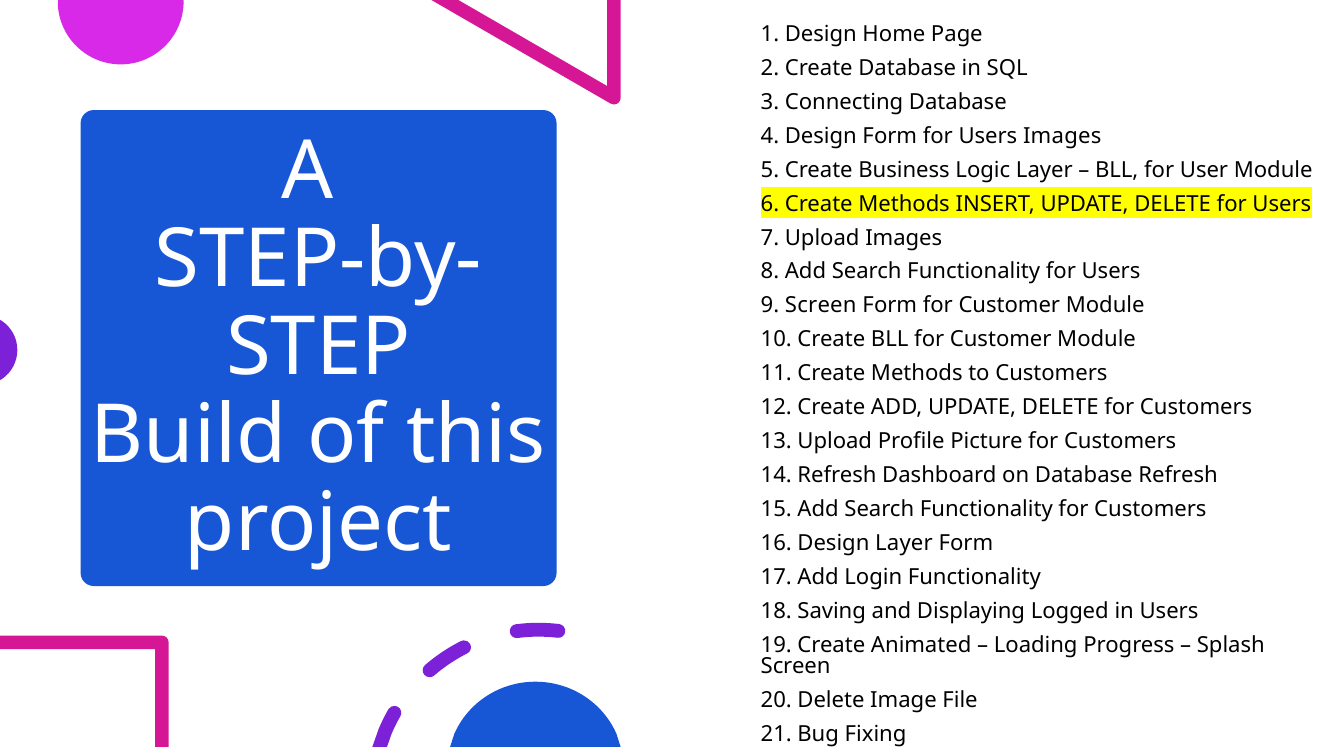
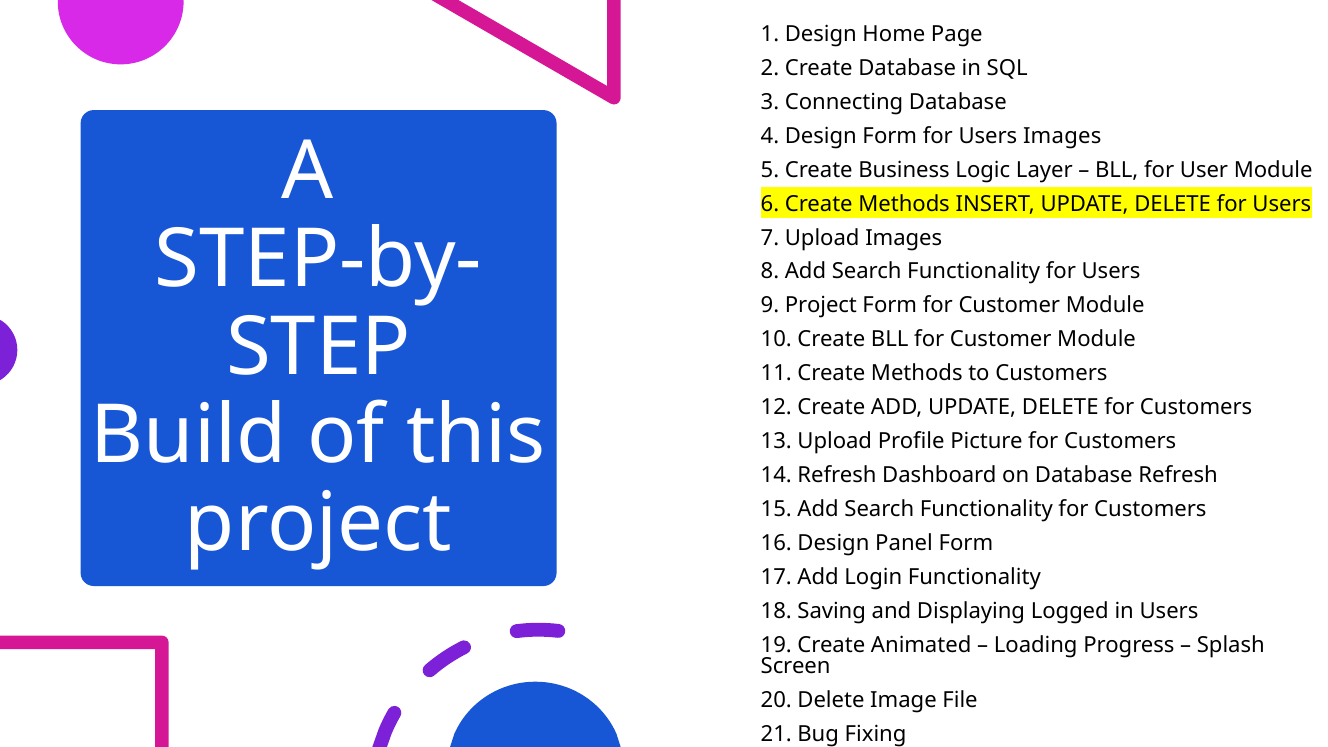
9 Screen: Screen -> Project (821, 306)
Design Layer: Layer -> Panel (904, 543)
